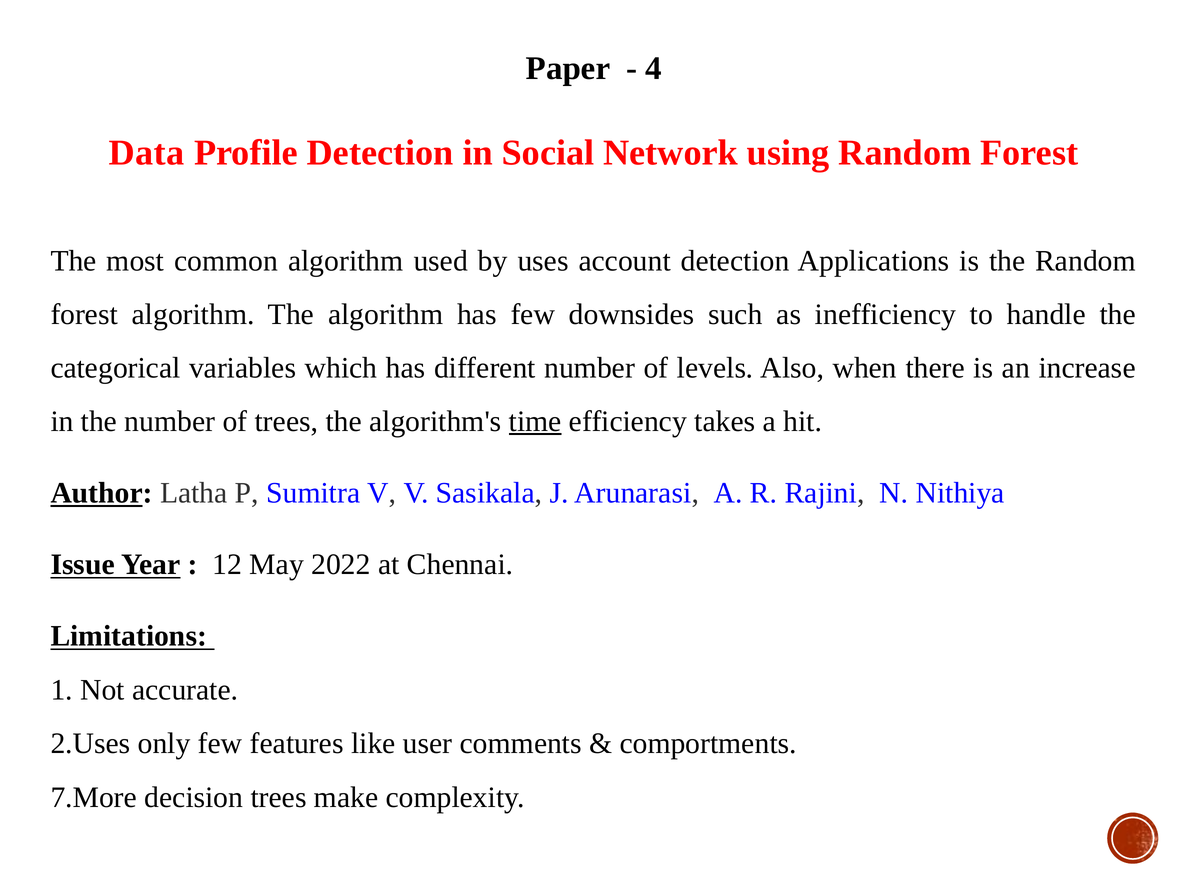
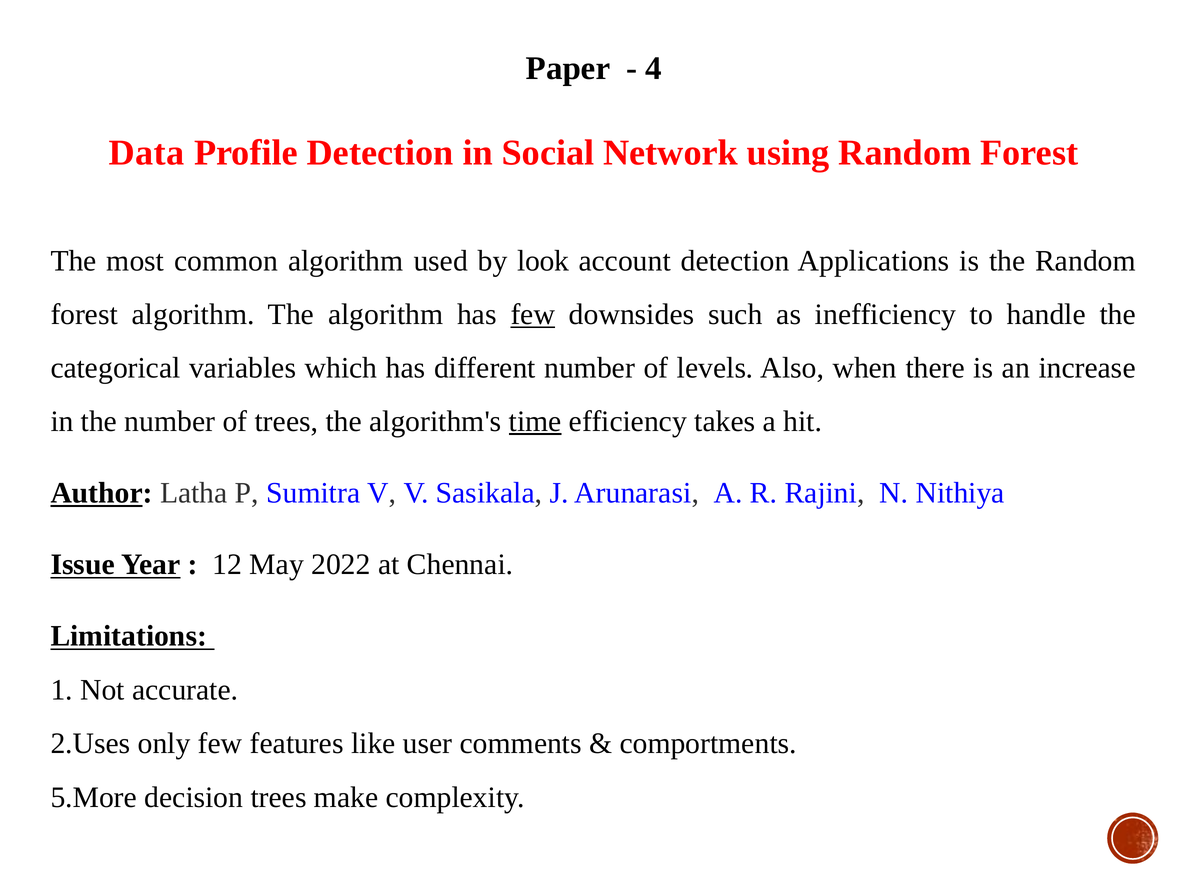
uses: uses -> look (543, 261)
few underline: none -> present (533, 314)
7.More: 7.More -> 5.More (94, 797)
